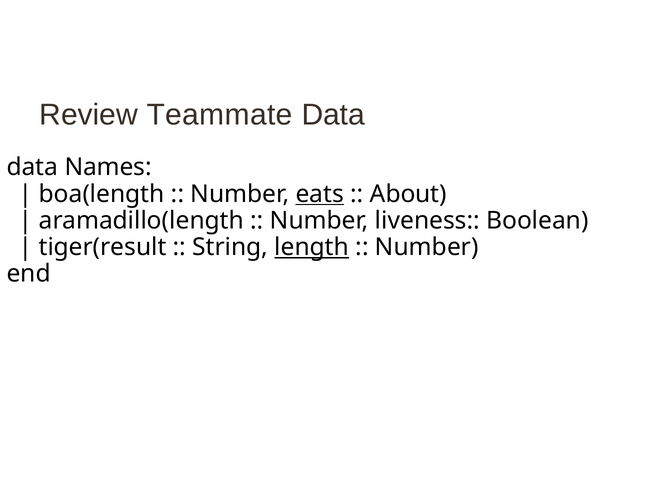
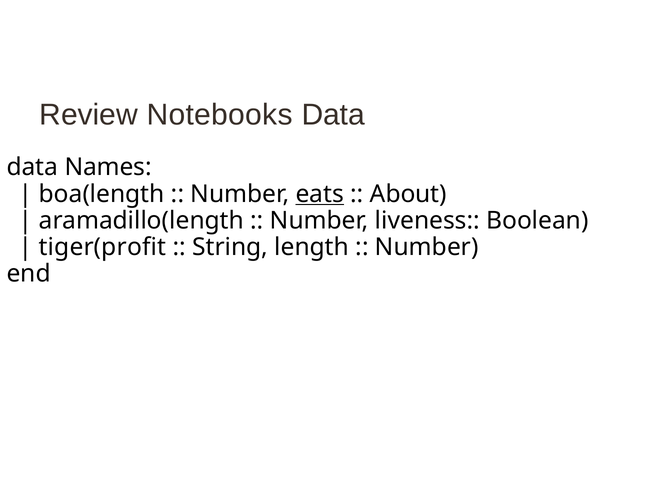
Teammate: Teammate -> Notebooks (220, 115)
tiger(result: tiger(result -> tiger(profit (102, 247)
length underline: present -> none (312, 247)
